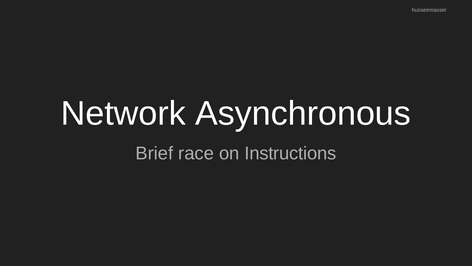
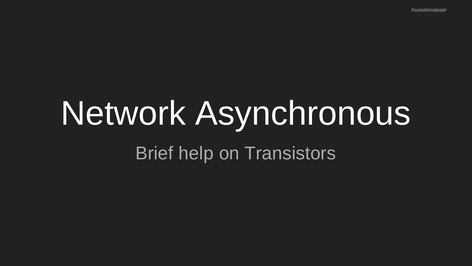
race: race -> help (196, 153)
Instructions: Instructions -> Transistors (290, 153)
